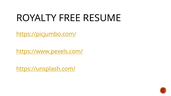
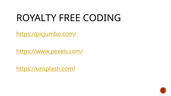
RESUME: RESUME -> CODING (102, 18)
